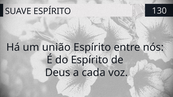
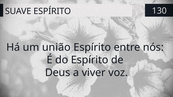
cada: cada -> viver (94, 73)
